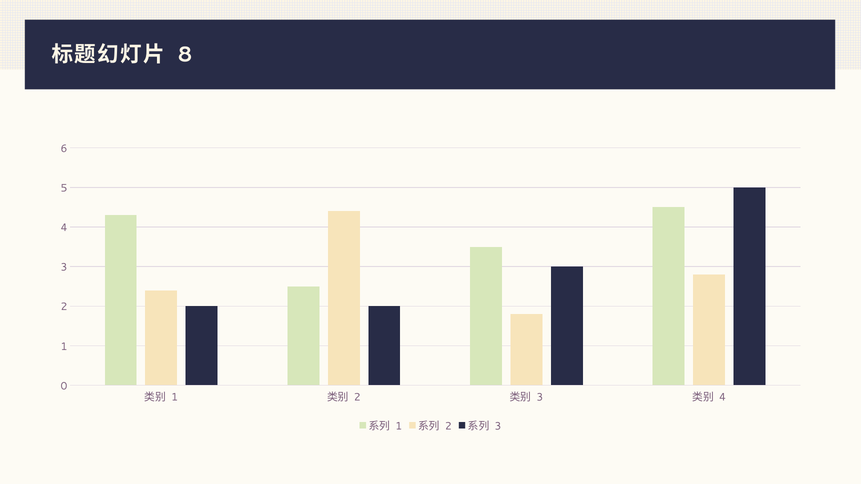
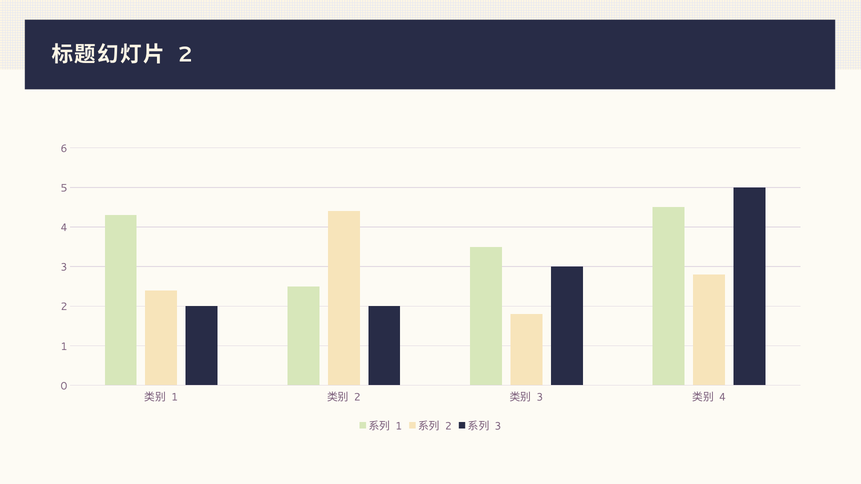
8: 8 -> 2 (185, 55)
